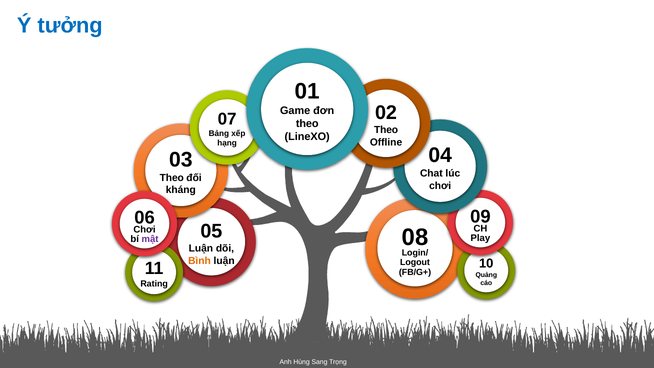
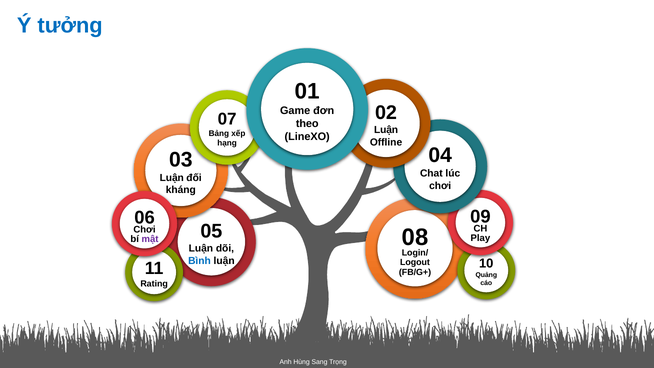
Theo: Theo -> Luận (386, 130)
Theo: Theo -> Luận (172, 178)
Bình colour: orange -> blue (199, 261)
